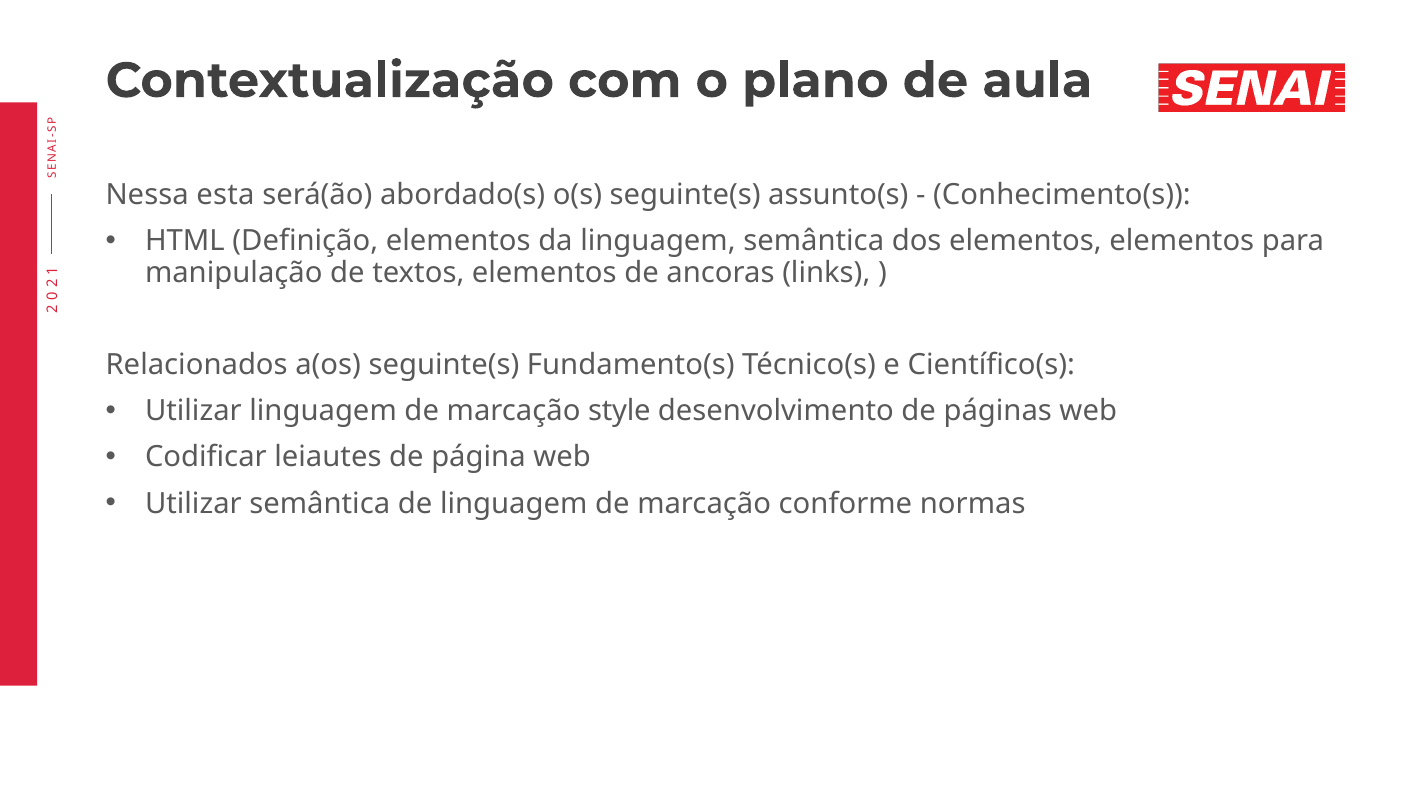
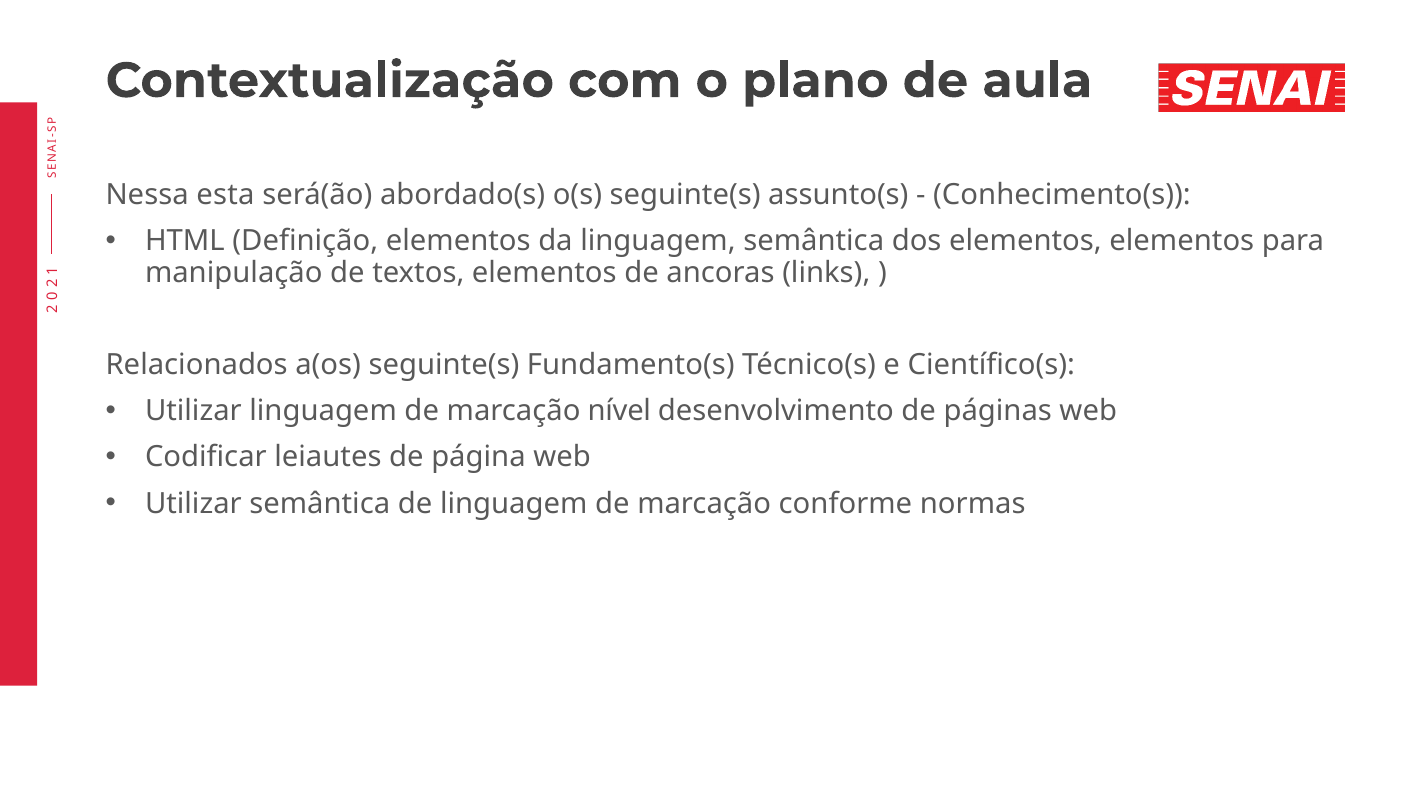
style: style -> nível (619, 411)
